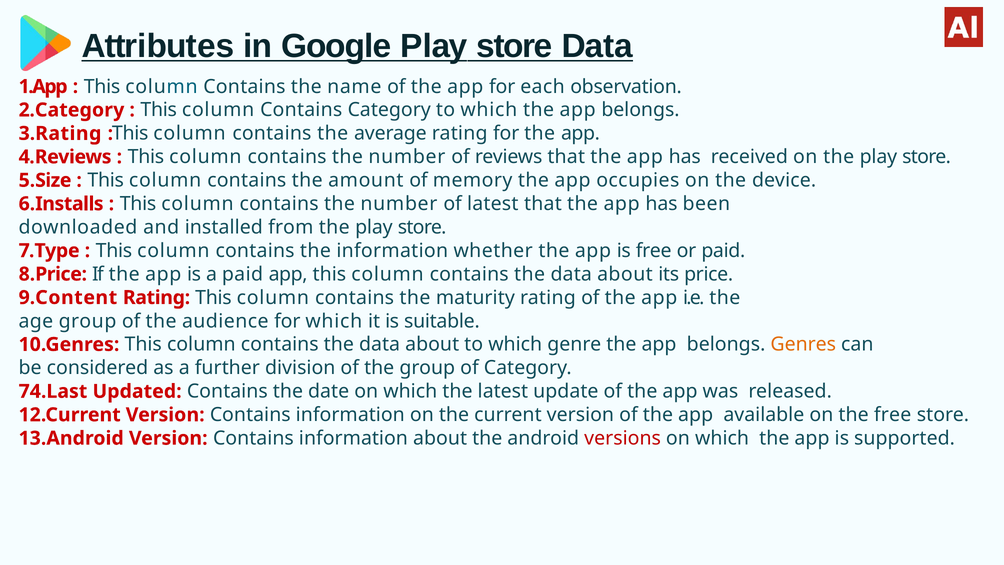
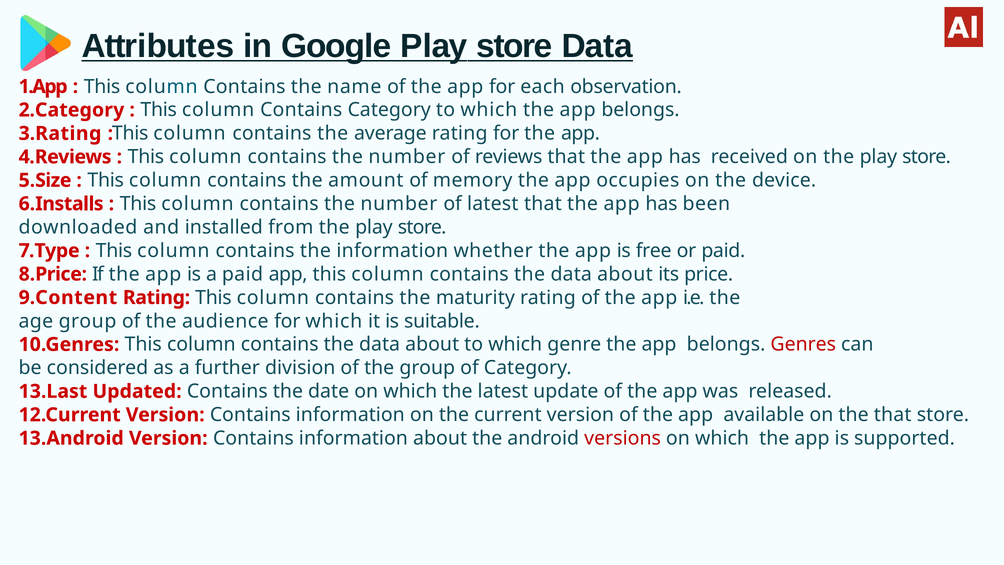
Genres colour: orange -> red (803, 344)
74.Last: 74.Last -> 13.Last (53, 391)
the free: free -> that (893, 415)
